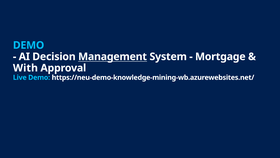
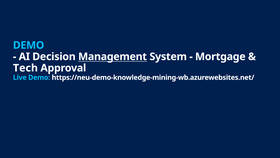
With: With -> Tech (25, 68)
